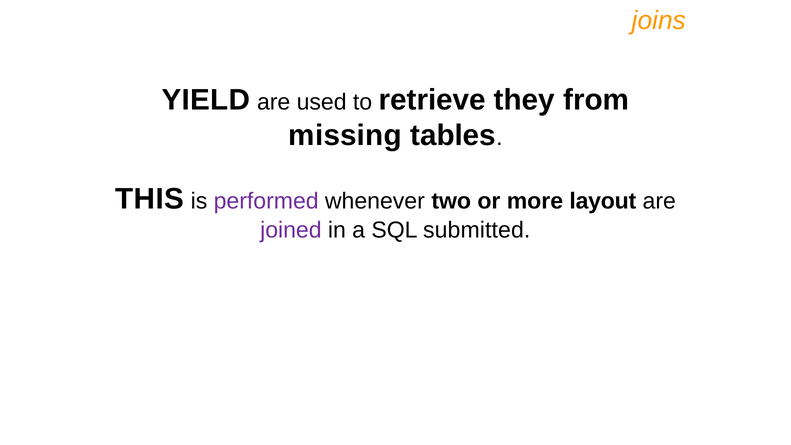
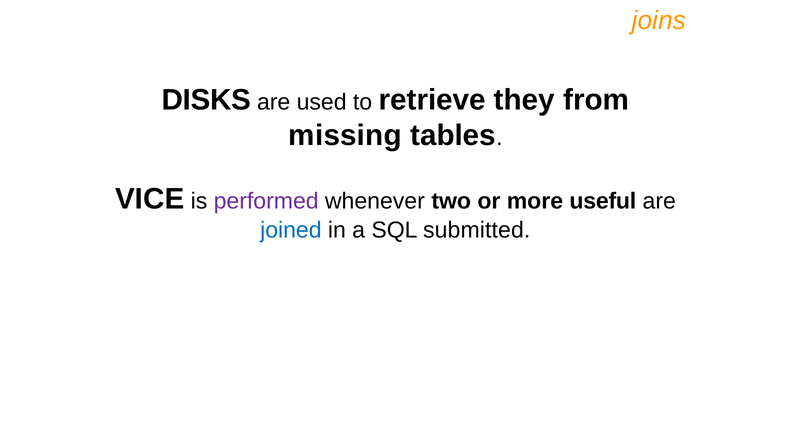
YIELD: YIELD -> DISKS (206, 100)
THIS: THIS -> VICE (150, 199)
layout: layout -> useful (603, 201)
joined colour: purple -> blue (291, 230)
